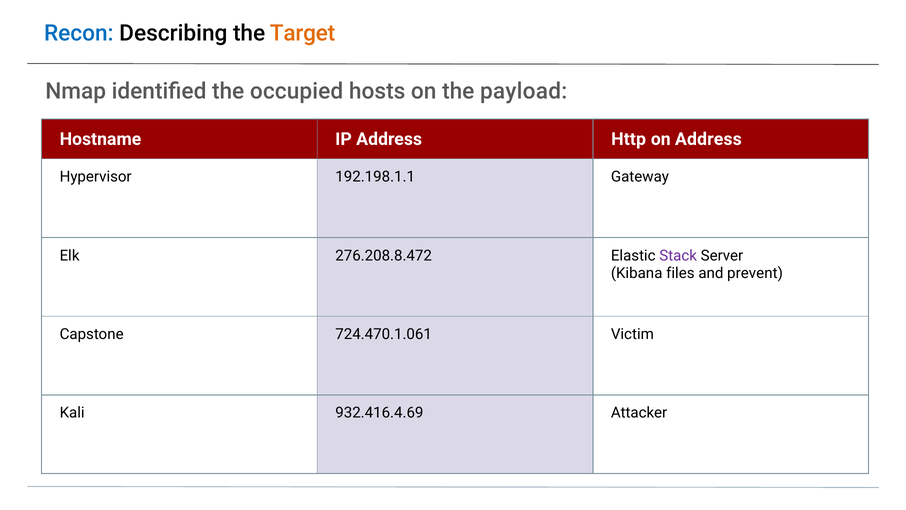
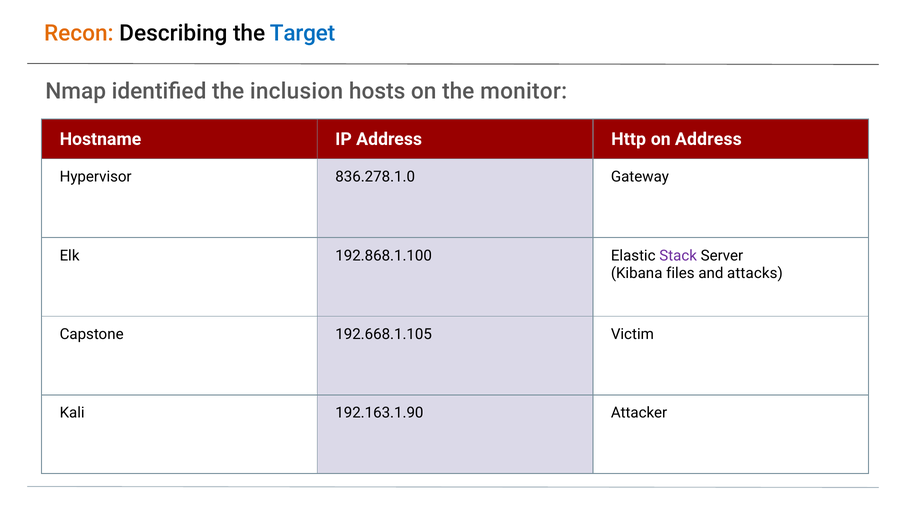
Recon colour: blue -> orange (79, 33)
Target colour: orange -> blue (303, 33)
occupied: occupied -> inclusion (296, 91)
payload: payload -> monitor (524, 91)
192.198.1.1: 192.198.1.1 -> 836.278.1.0 (375, 177)
276.208.8.472: 276.208.8.472 -> 192.868.1.100 (384, 255)
prevent: prevent -> attacks (755, 273)
724.470.1.061: 724.470.1.061 -> 192.668.1.105 (384, 334)
932.416.4.69: 932.416.4.69 -> 192.163.1.90 (379, 413)
